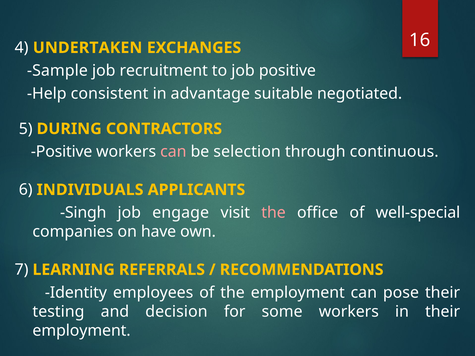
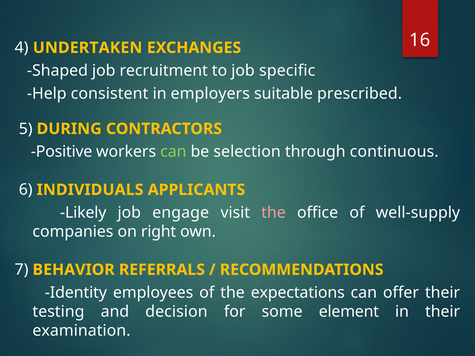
Sample: Sample -> Shaped (57, 71)
job positive: positive -> specific (287, 71)
advantage: advantage -> employers (210, 94)
negotiated: negotiated -> prescribed (360, 94)
can colour: pink -> light green (173, 152)
Singh: Singh -> Likely (83, 213)
well-special: well-special -> well-supply (418, 213)
have: have -> right (159, 232)
LEARNING: LEARNING -> BEHAVIOR (74, 270)
the employment: employment -> expectations (298, 293)
pose: pose -> offer (401, 293)
some workers: workers -> element (349, 312)
employment: employment -> examination (81, 331)
